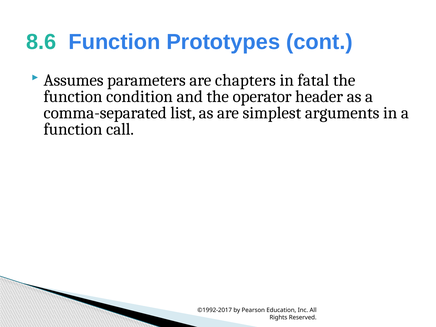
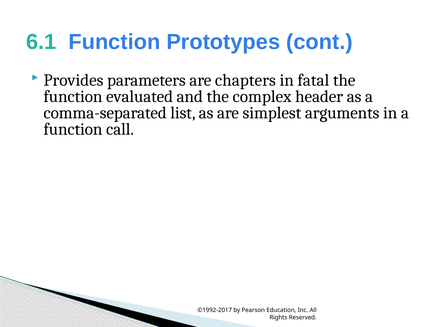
8.6: 8.6 -> 6.1 (41, 42)
Assumes: Assumes -> Provides (73, 80)
condition: condition -> evaluated (140, 97)
operator: operator -> complex (262, 97)
